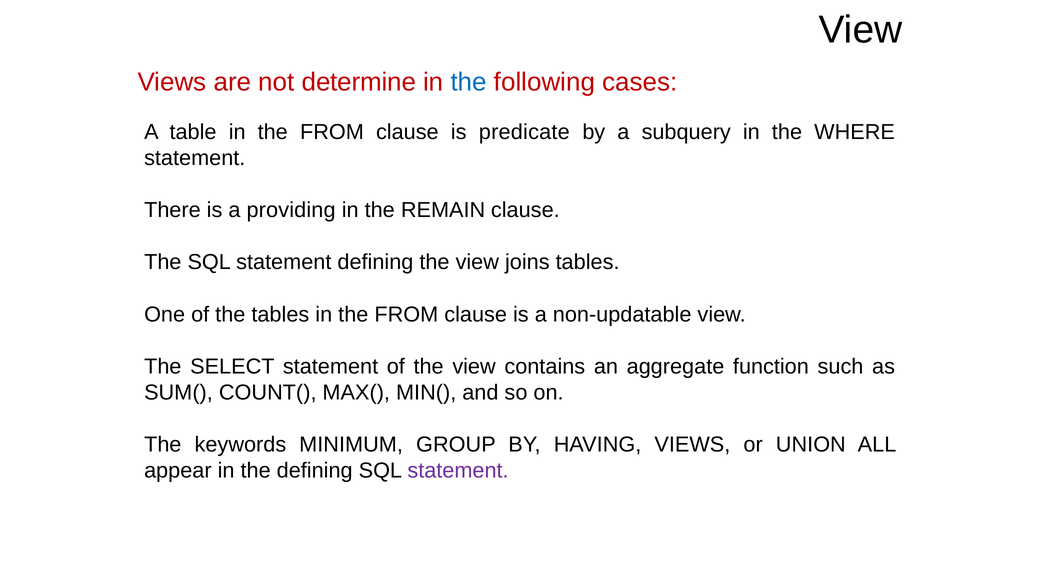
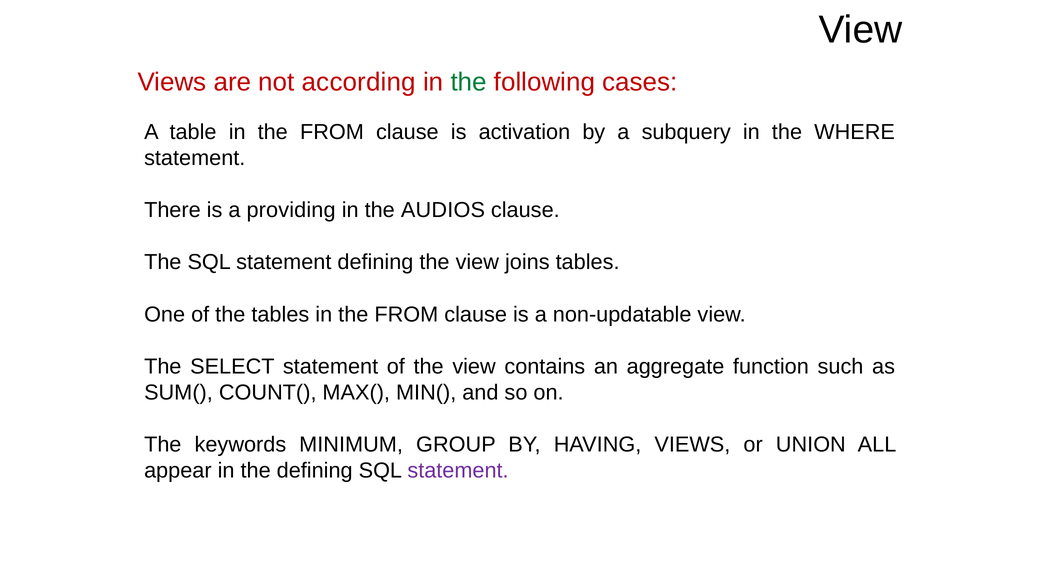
determine: determine -> according (359, 82)
the colour: blue -> green (469, 82)
predicate: predicate -> activation (524, 132)
REMAIN: REMAIN -> AUDIOS (443, 210)
